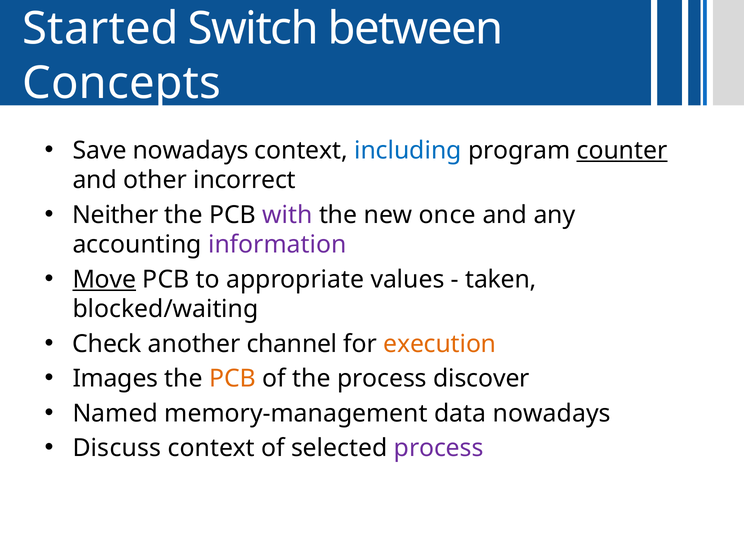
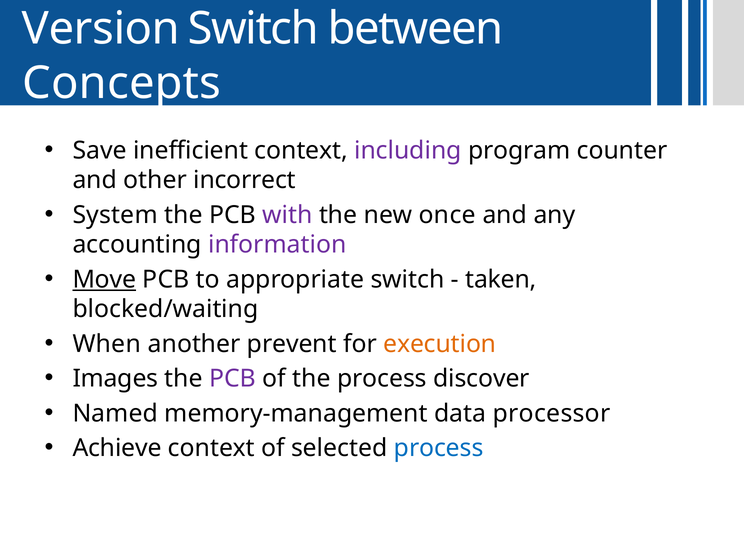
Started: Started -> Version (101, 29)
Save nowadays: nowadays -> inefficient (191, 151)
including colour: blue -> purple (408, 151)
counter underline: present -> none (622, 151)
Neither: Neither -> System (115, 215)
appropriate values: values -> switch (407, 279)
Check: Check -> When (107, 344)
channel: channel -> prevent (292, 344)
PCB colour: orange -> purple (233, 379)
data nowadays: nowadays -> processor (552, 413)
Discuss: Discuss -> Achieve (117, 448)
process colour: purple -> blue (439, 448)
